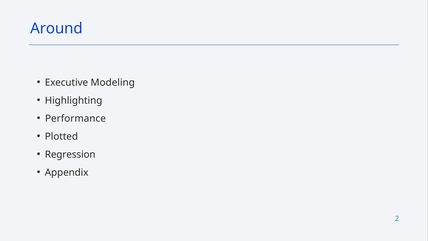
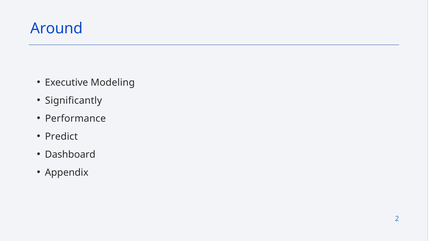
Highlighting: Highlighting -> Significantly (74, 100)
Plotted: Plotted -> Predict (61, 136)
Regression: Regression -> Dashboard (70, 154)
